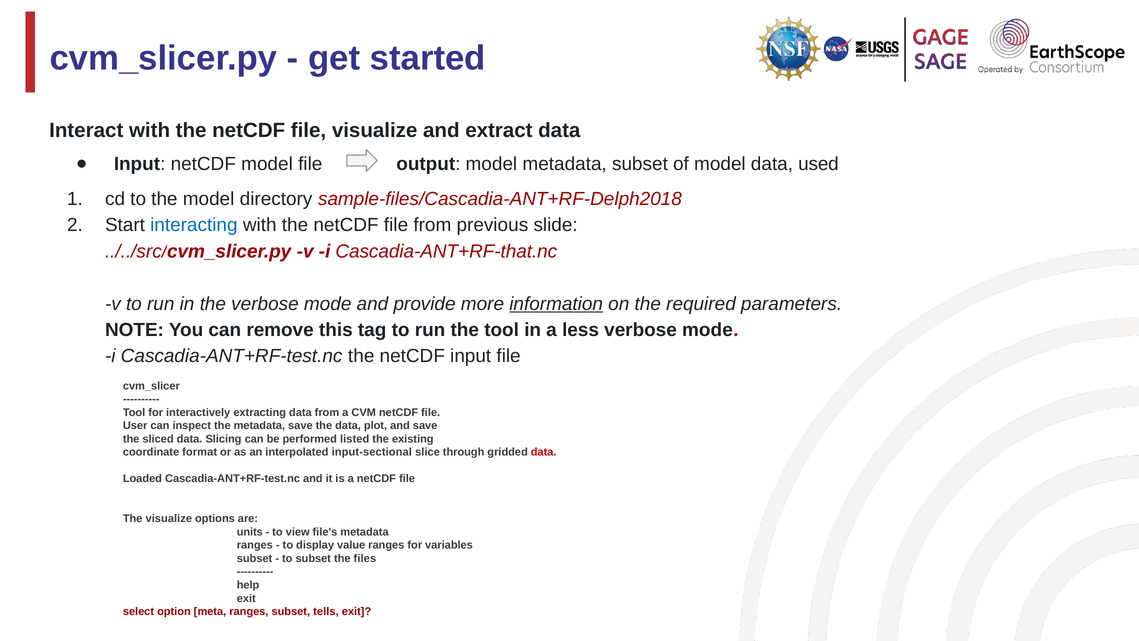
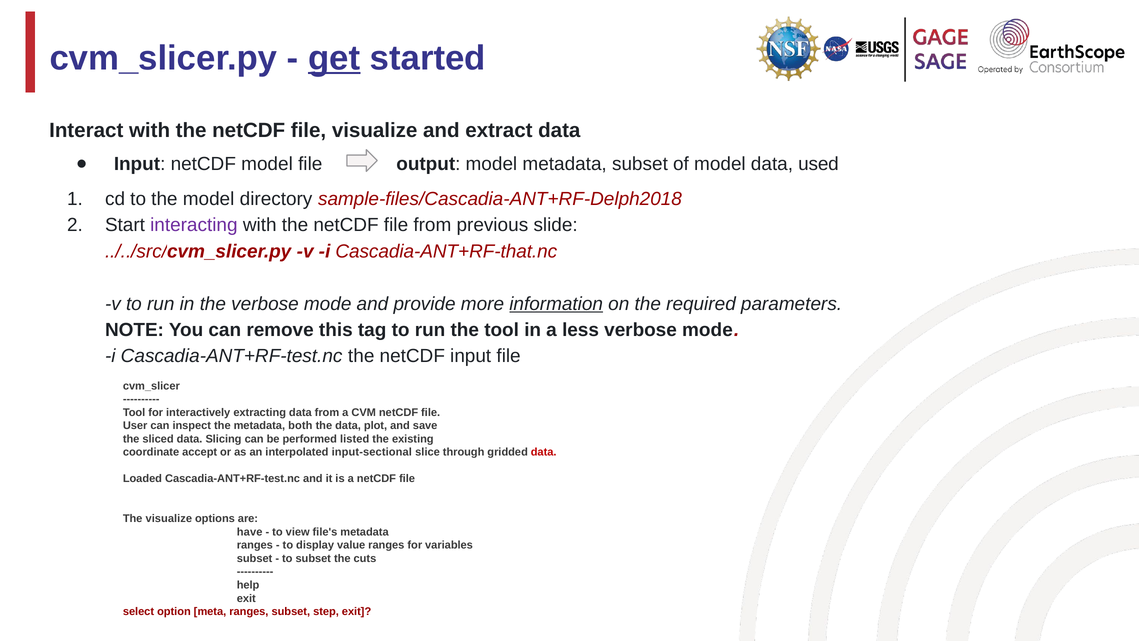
get underline: none -> present (334, 58)
interacting colour: blue -> purple (194, 225)
metadata save: save -> both (300, 426)
format: format -> accept (200, 452)
units: units -> have (250, 532)
files: files -> cuts (365, 558)
tells: tells -> step (326, 611)
